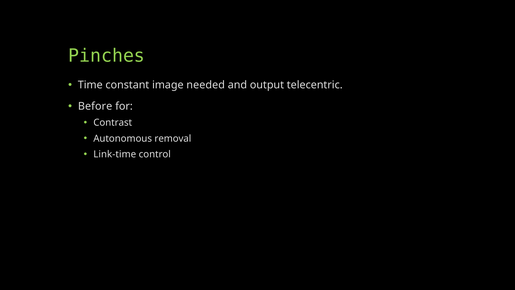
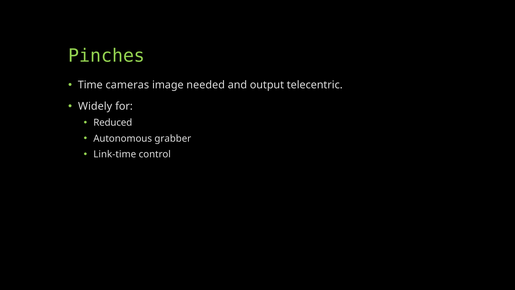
constant: constant -> cameras (127, 85)
Before: Before -> Widely (95, 106)
Contrast: Contrast -> Reduced (113, 123)
removal: removal -> grabber (173, 138)
